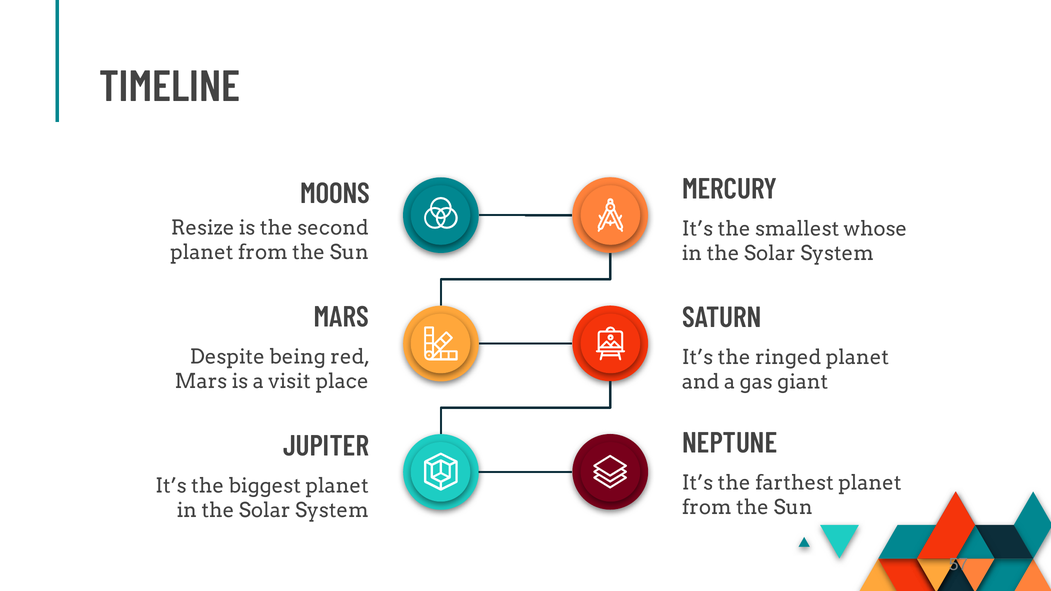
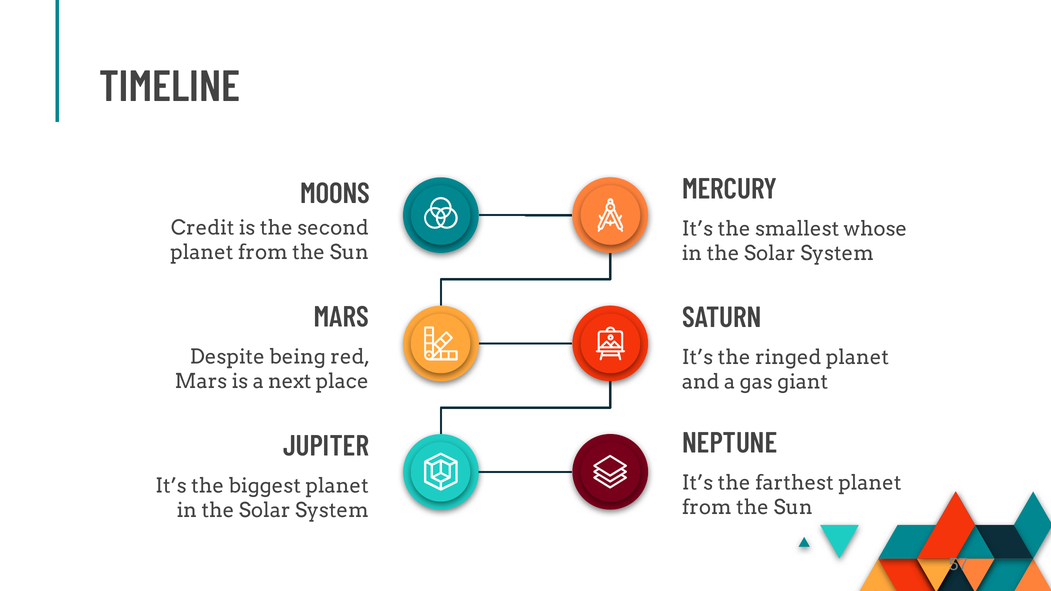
Resize: Resize -> Credit (203, 228)
visit: visit -> next (290, 382)
